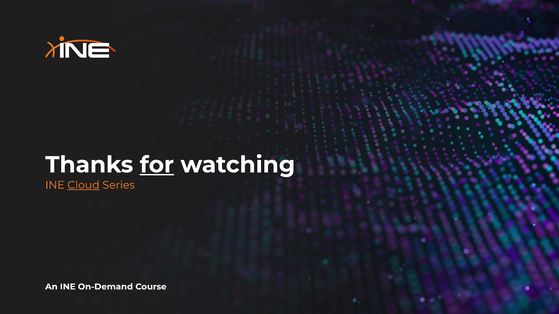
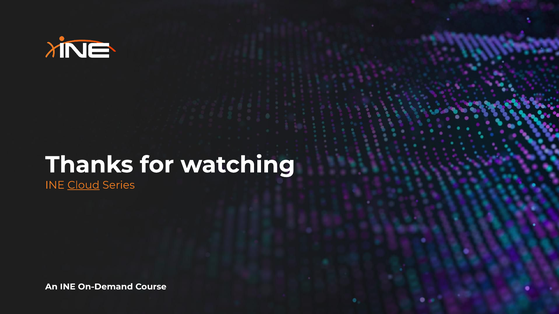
for underline: present -> none (157, 165)
